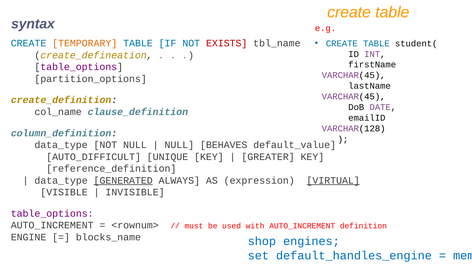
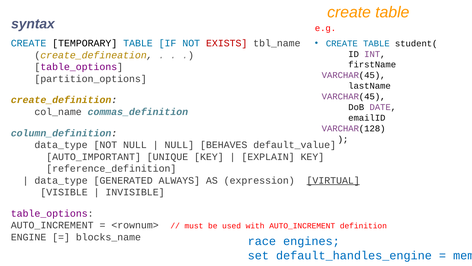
TEMPORARY colour: orange -> black (85, 43)
clause_definition: clause_definition -> commas_definition (138, 112)
AUTO_DIFFICULT: AUTO_DIFFICULT -> AUTO_IMPORTANT (94, 157)
GREATER: GREATER -> EXPLAIN (268, 157)
GENERATED underline: present -> none (123, 180)
shop: shop -> race (262, 241)
